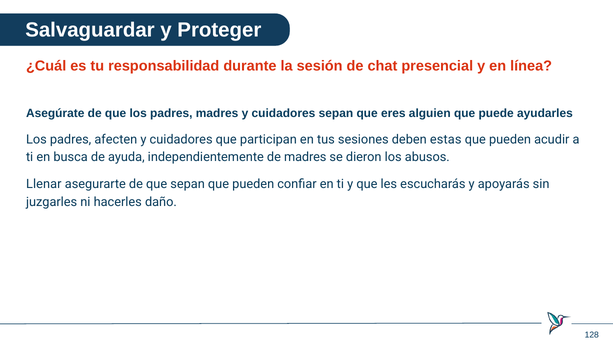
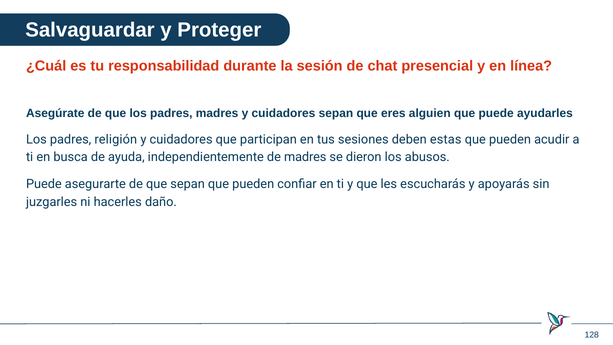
afecten: afecten -> religión (116, 140)
Llenar: Llenar -> Puede (44, 184)
